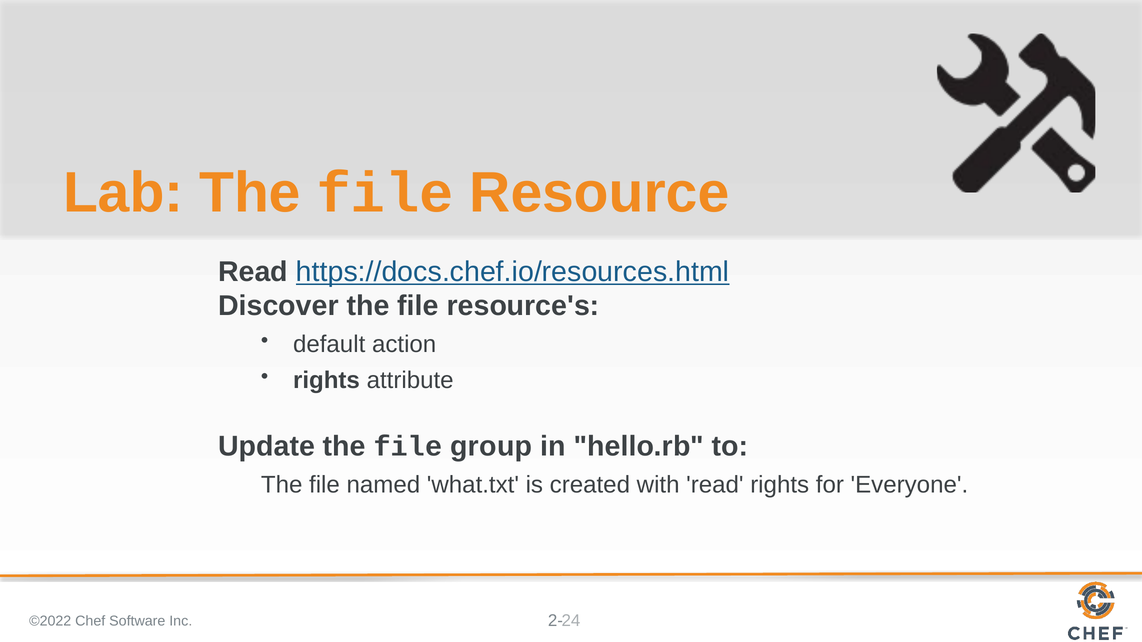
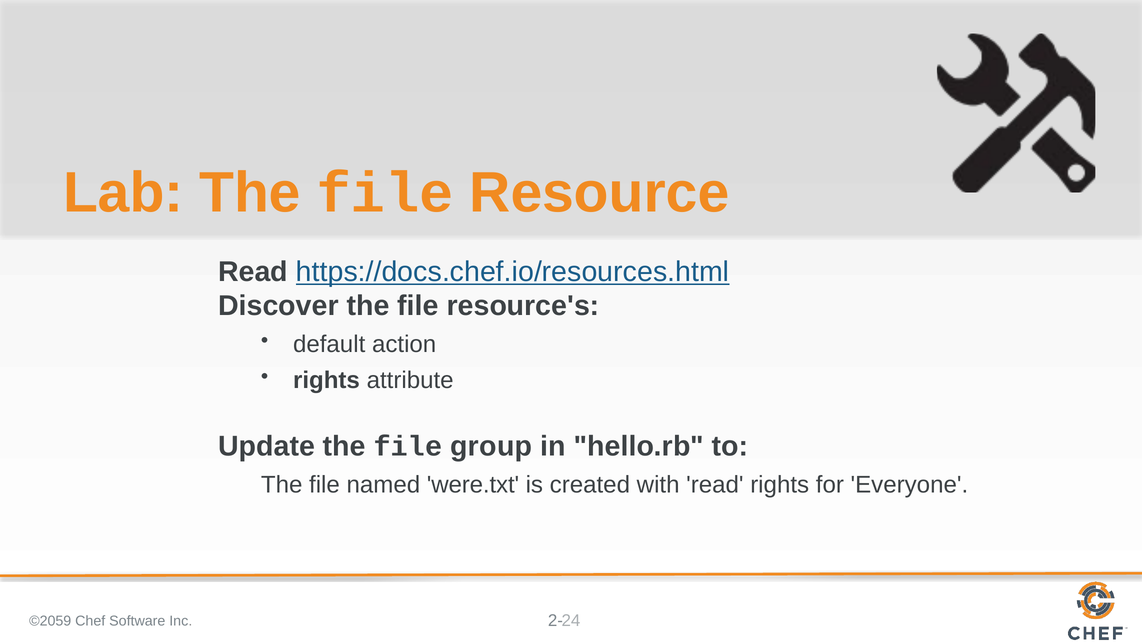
what.txt: what.txt -> were.txt (473, 485)
©2022: ©2022 -> ©2059 (50, 622)
